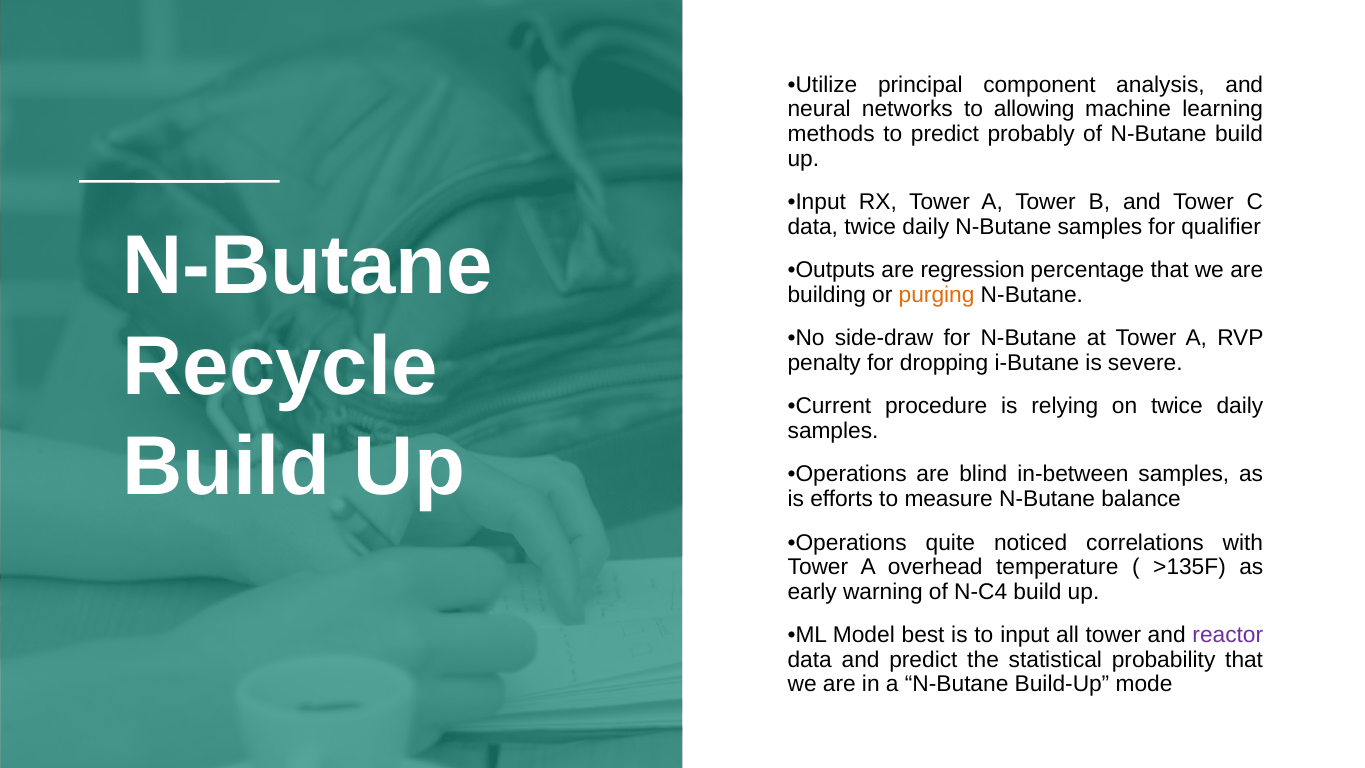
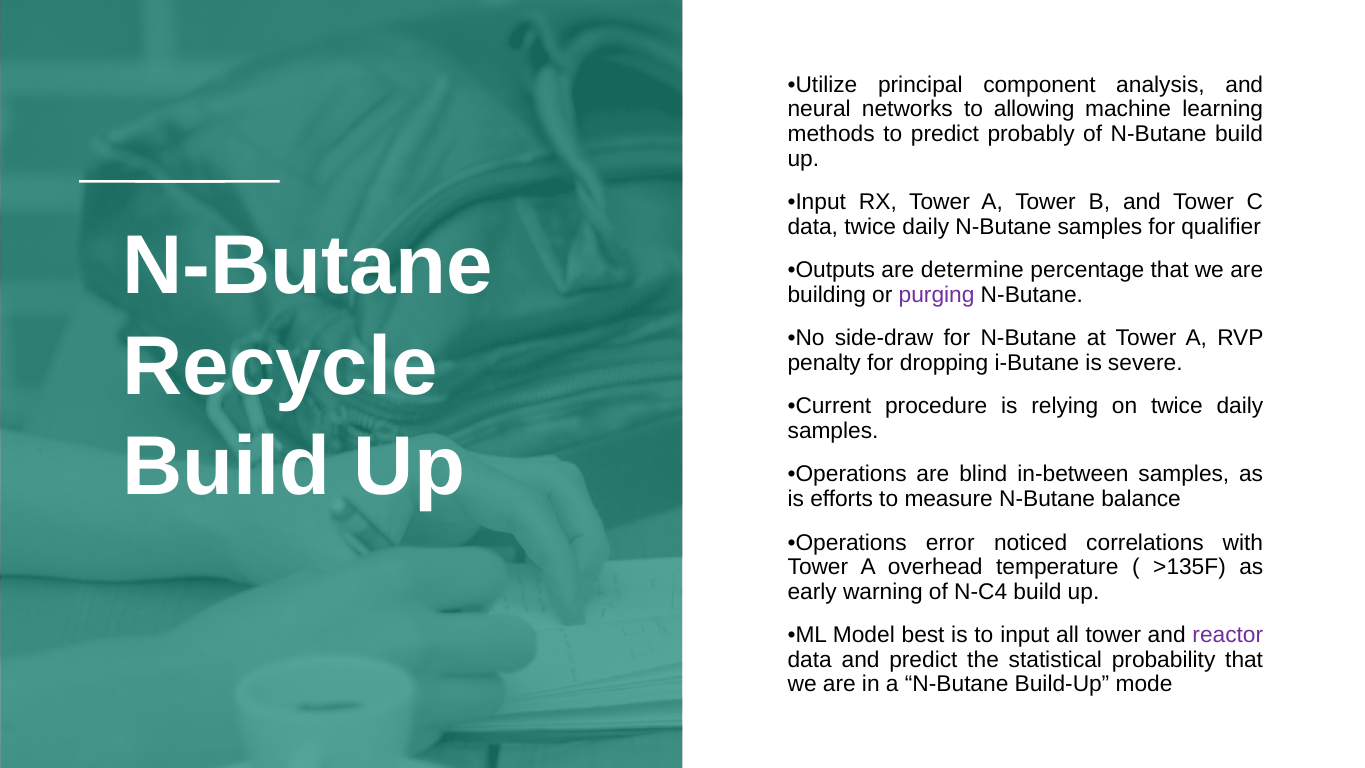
regression: regression -> determine (972, 270)
purging colour: orange -> purple (937, 295)
quite: quite -> error (950, 542)
